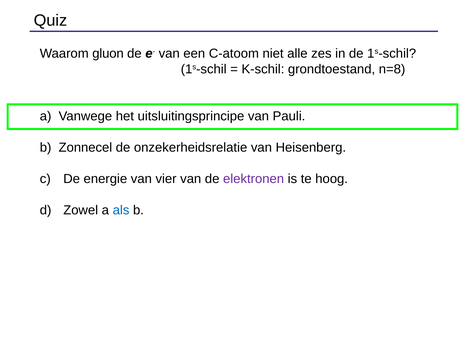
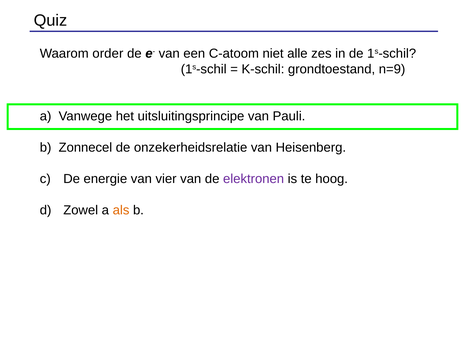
gluon: gluon -> order (108, 54)
n=8: n=8 -> n=9 (392, 69)
als colour: blue -> orange (121, 210)
